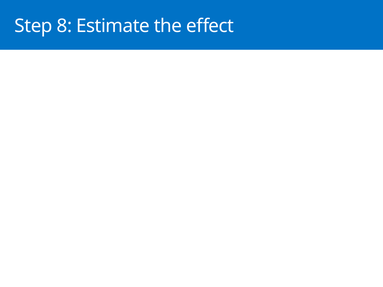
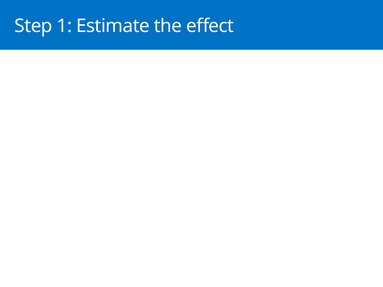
8: 8 -> 1 (64, 26)
